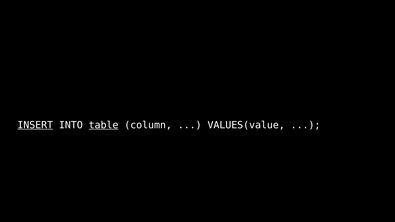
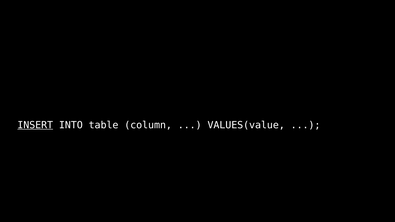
table underline: present -> none (104, 125)
